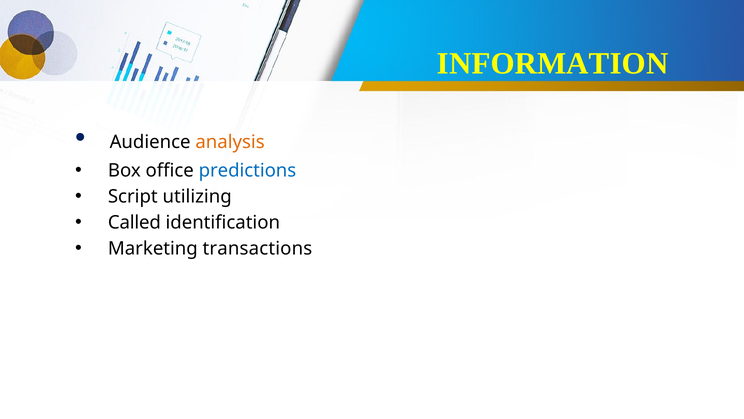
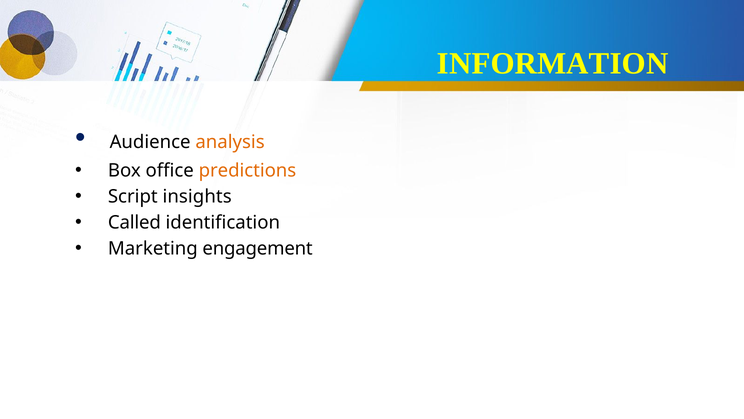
predictions colour: blue -> orange (247, 170)
utilizing: utilizing -> insights (197, 196)
transactions: transactions -> engagement (258, 248)
